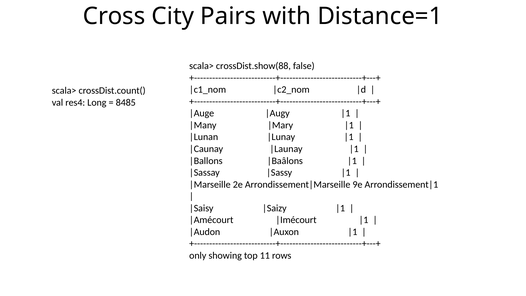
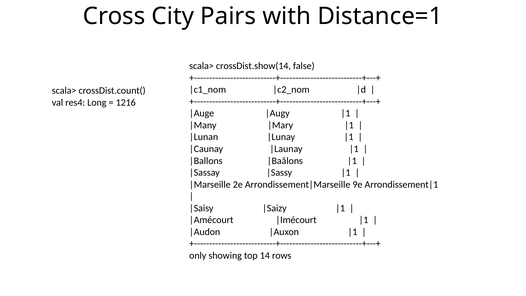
crossDist.show(88: crossDist.show(88 -> crossDist.show(14 (253, 66)
8485: 8485 -> 1216 (126, 102)
11: 11 -> 14 (265, 255)
